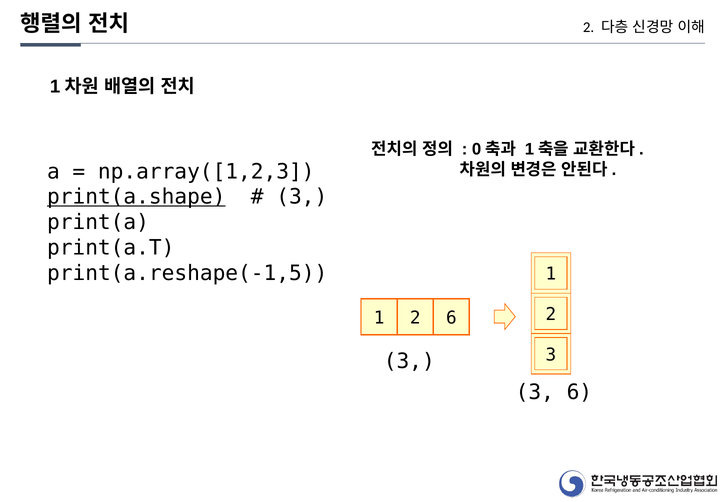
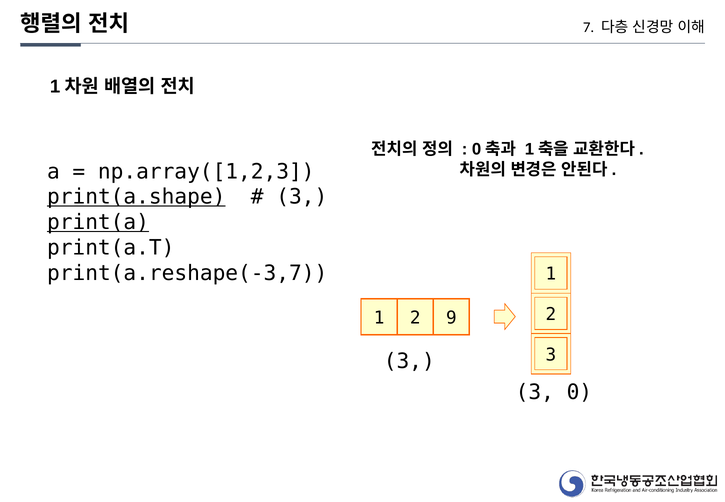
2: 2 -> 7 (589, 27)
print(a underline: none -> present (98, 222)
print(a.reshape(-1,5: print(a.reshape(-1,5 -> print(a.reshape(-3,7 (187, 273)
2 6: 6 -> 9 (451, 318)
3 6: 6 -> 0 (579, 392)
